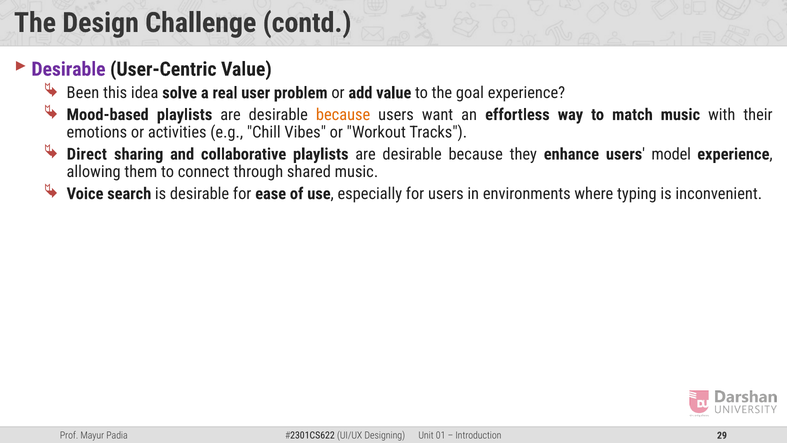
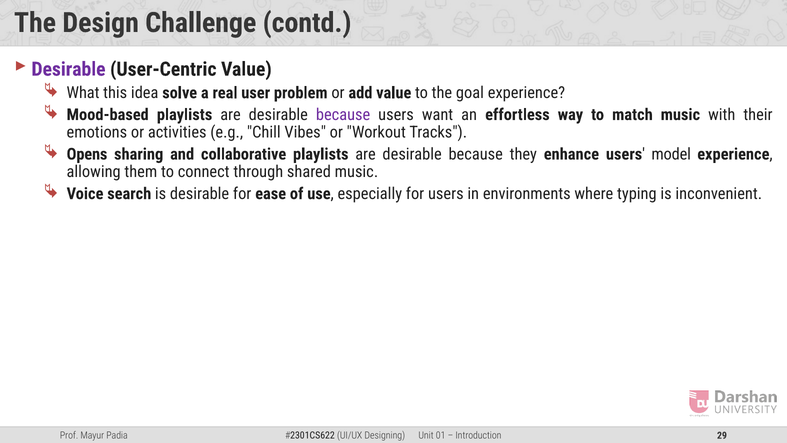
Been: Been -> What (83, 93)
because colour: orange -> purple (343, 115)
Direct: Direct -> Opens (87, 154)
